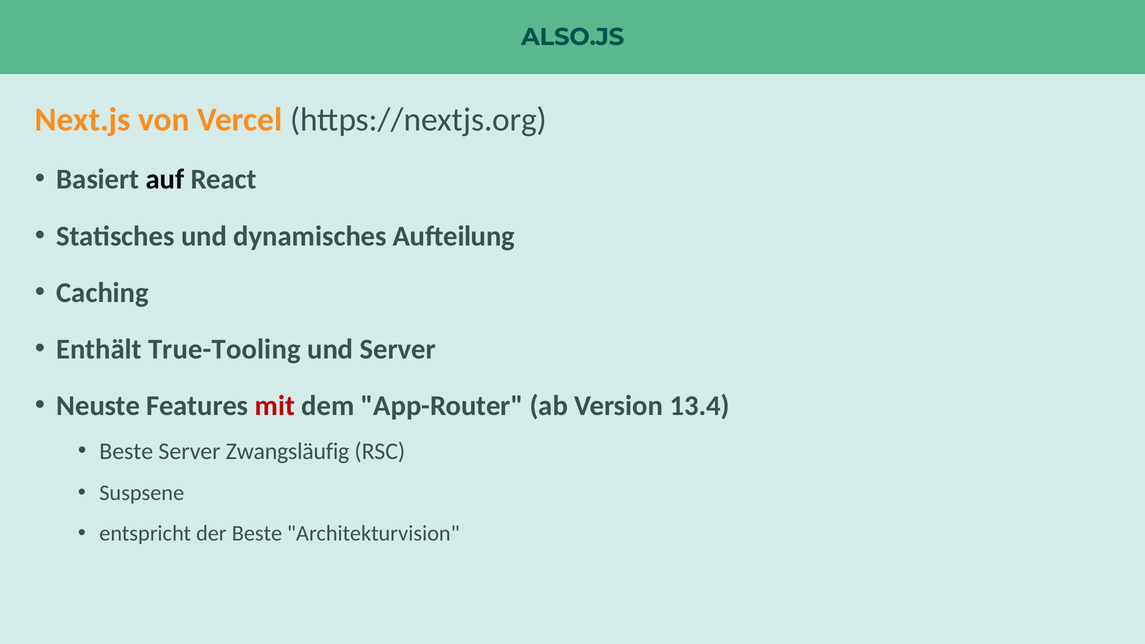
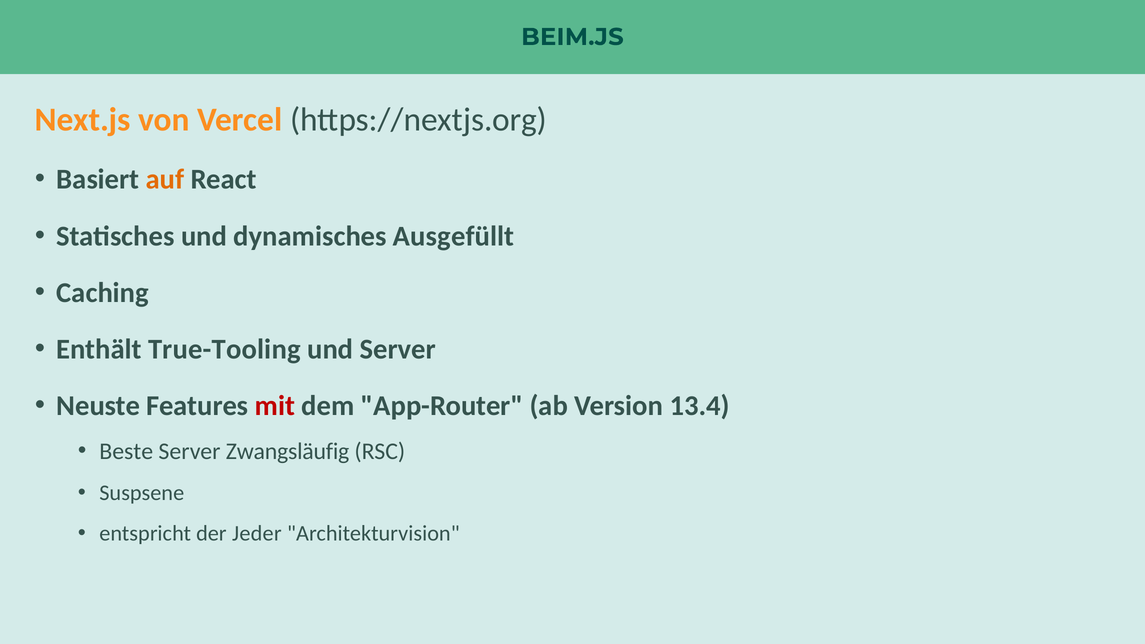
ALSO.JS: ALSO.JS -> BEIM.JS (572, 37)
auf colour: black -> orange (165, 180)
Aufteilung: Aufteilung -> Ausgefüllt (454, 236)
der Beste: Beste -> Jeder (257, 534)
